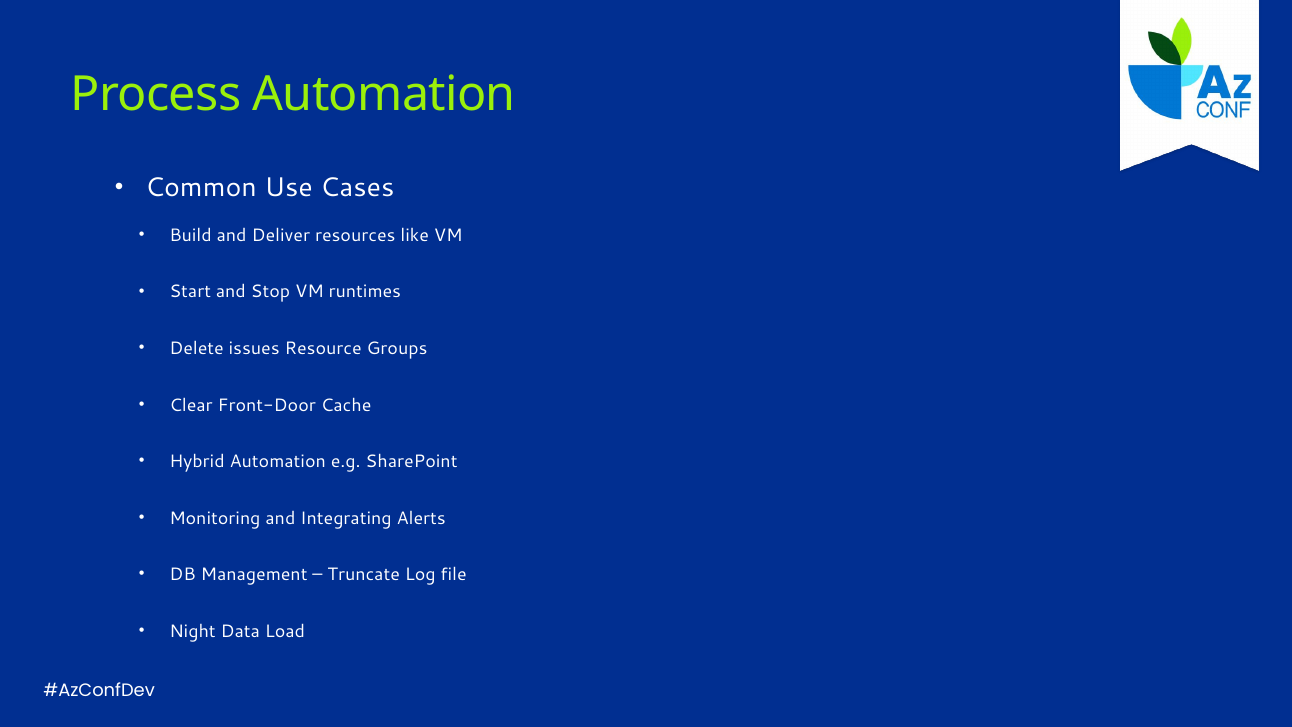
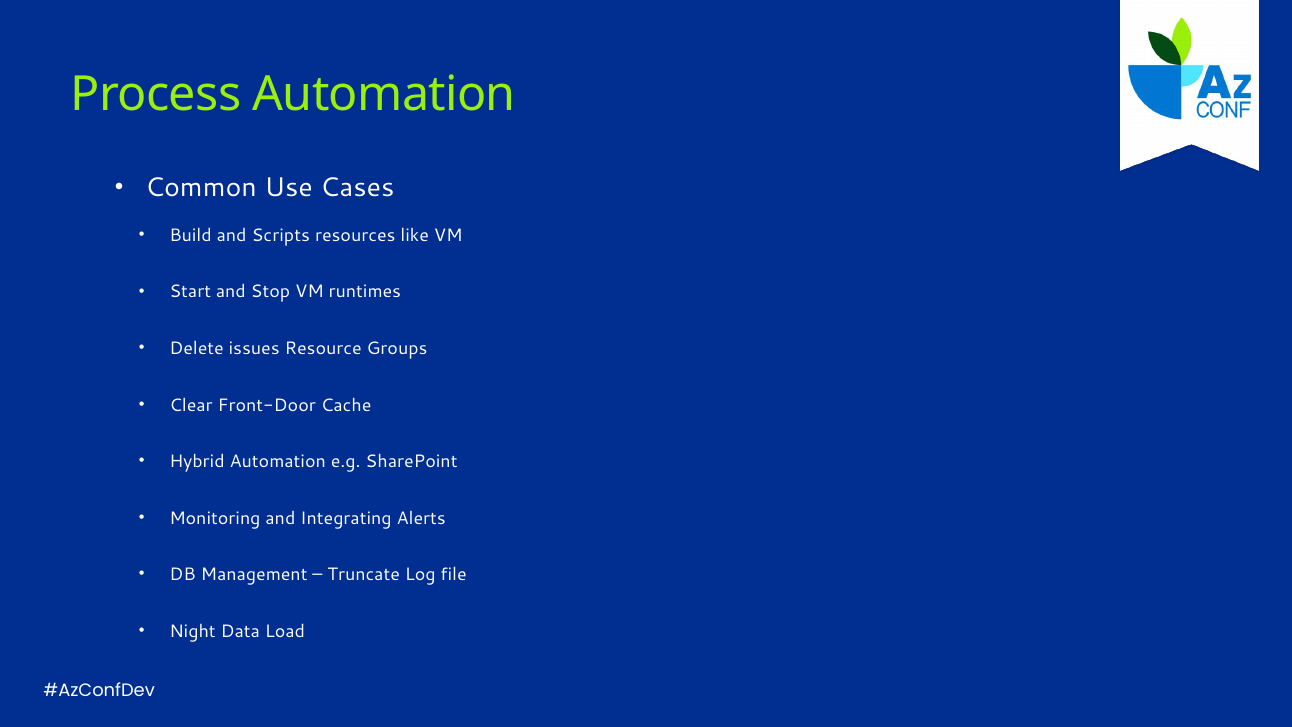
Deliver: Deliver -> Scripts (281, 235)
